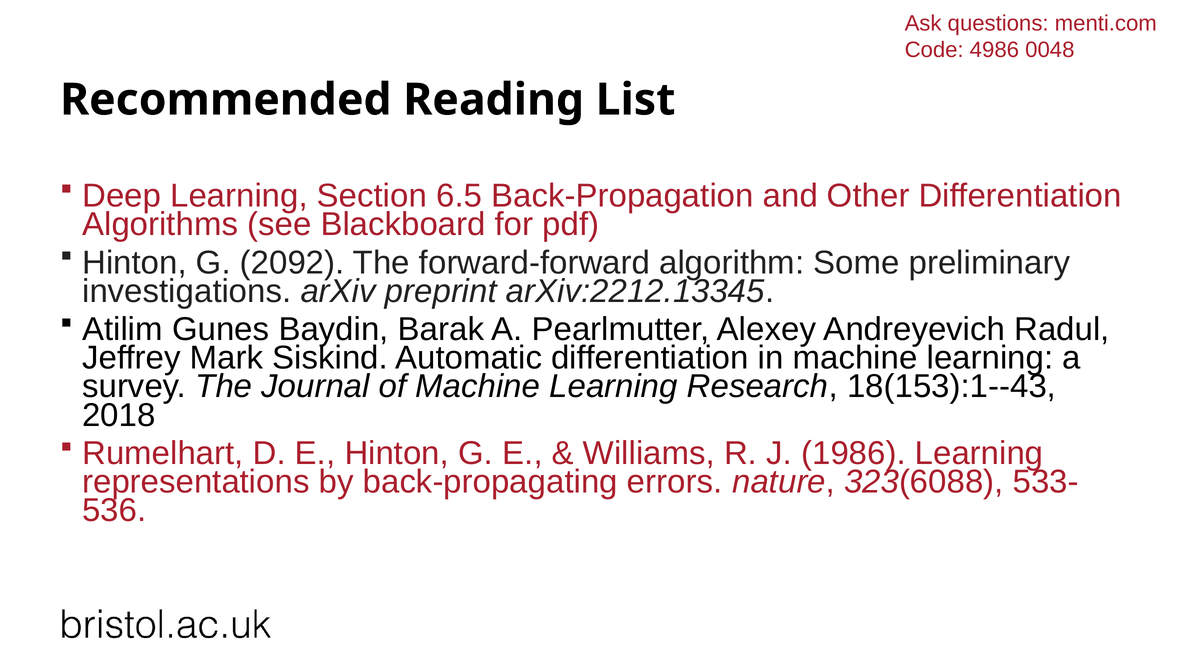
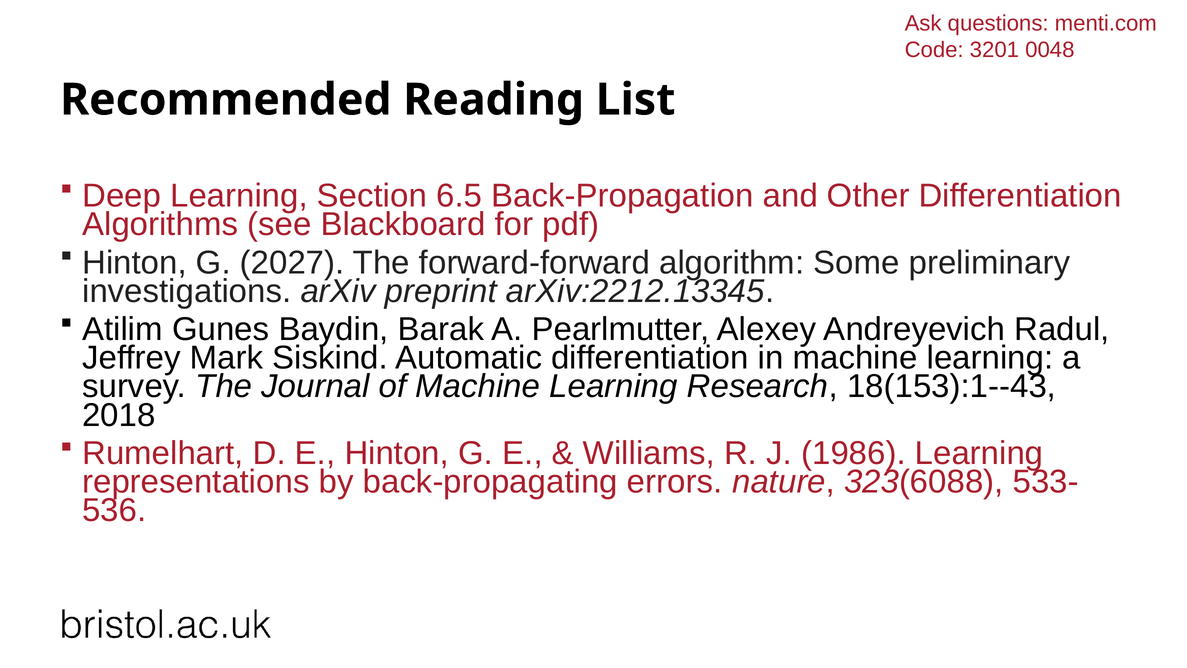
4986: 4986 -> 3201 (994, 50)
2092: 2092 -> 2027 (292, 262)
